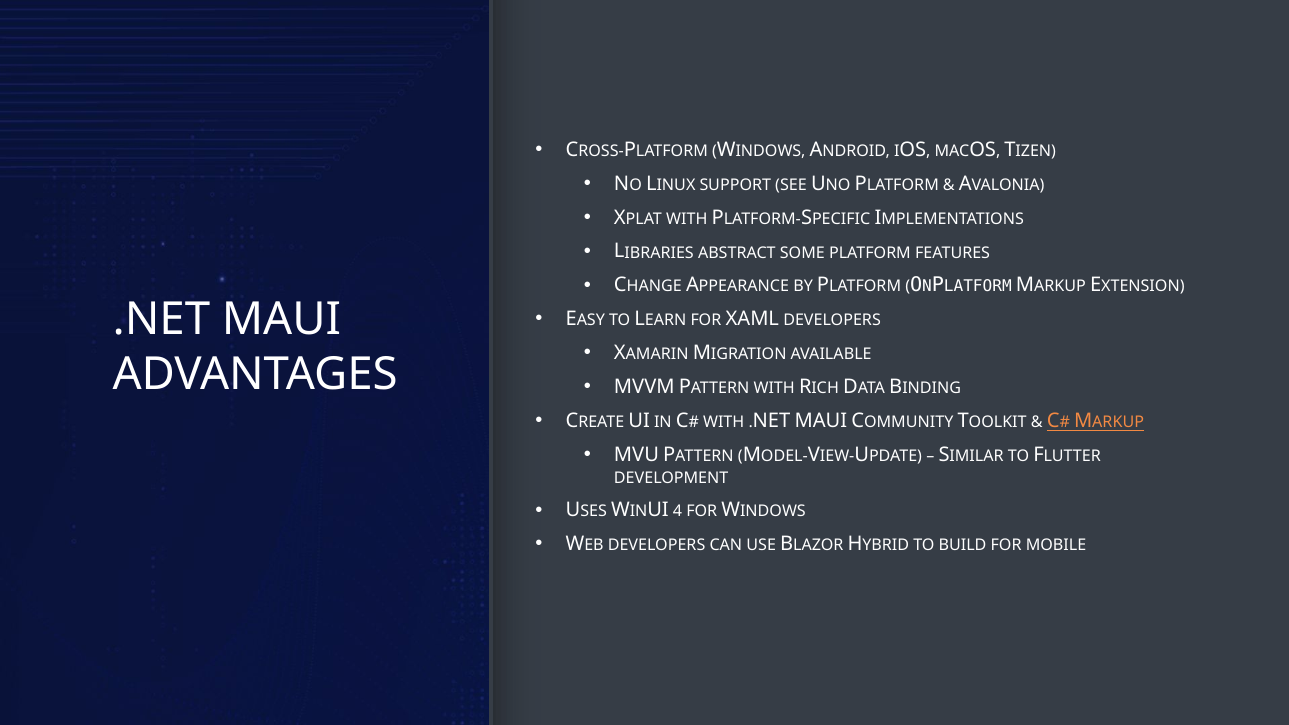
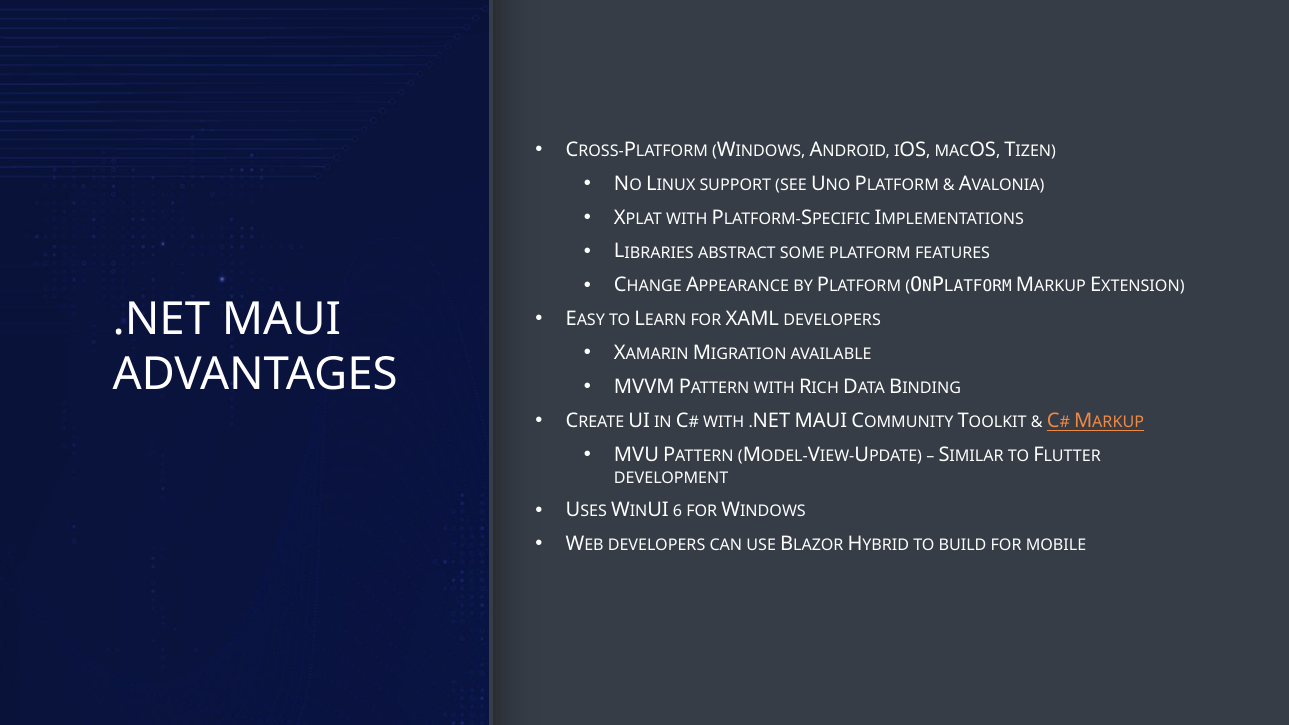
4: 4 -> 6 (678, 512)
